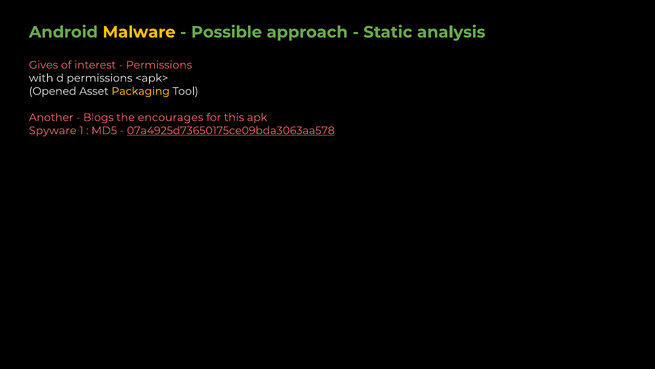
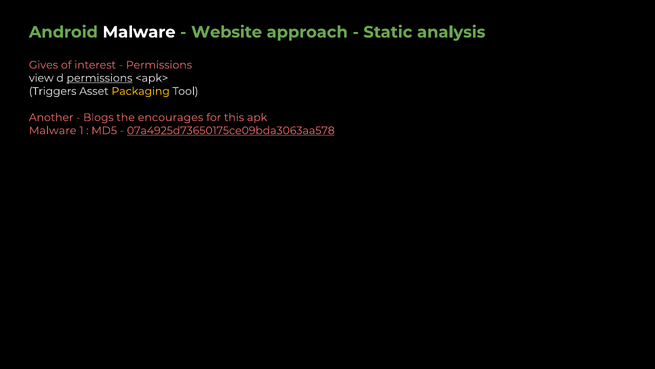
Malware colour: yellow -> white (139, 32)
Possible: Possible -> Website (227, 32)
with: with -> view (41, 78)
permissions underline: none -> present (100, 78)
Opened: Opened -> Triggers (53, 91)
Spyware: Spyware -> Malware (53, 130)
